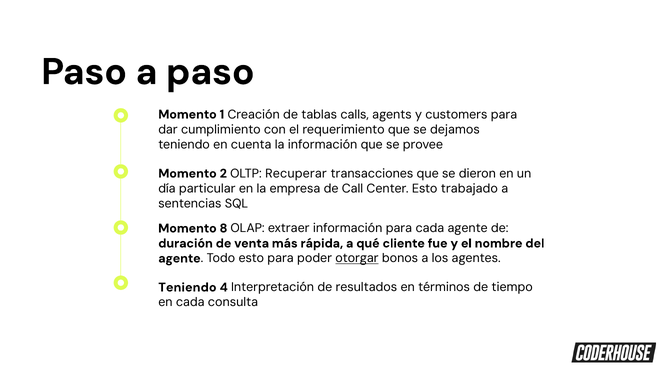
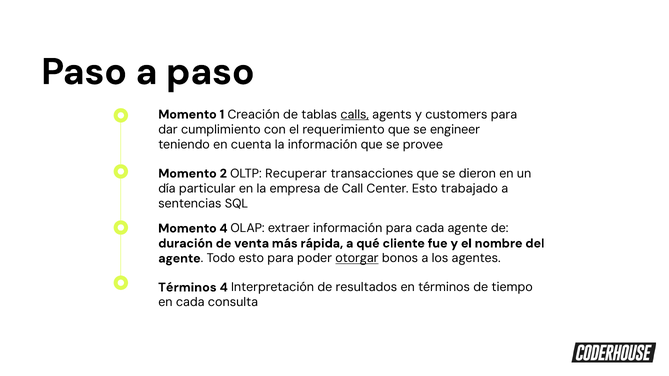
calls underline: none -> present (355, 114)
dejamos: dejamos -> engineer (455, 130)
Momento 8: 8 -> 4 (223, 228)
Teniendo: Teniendo -> Términos (187, 288)
